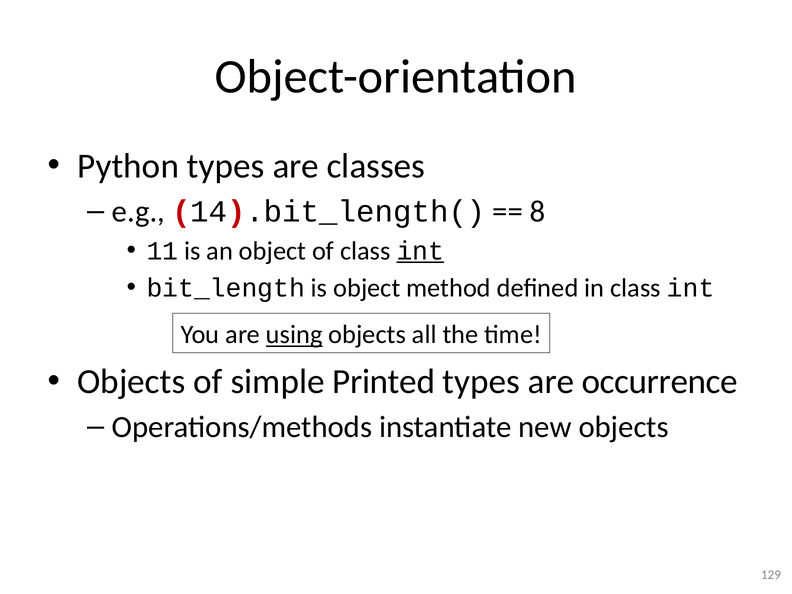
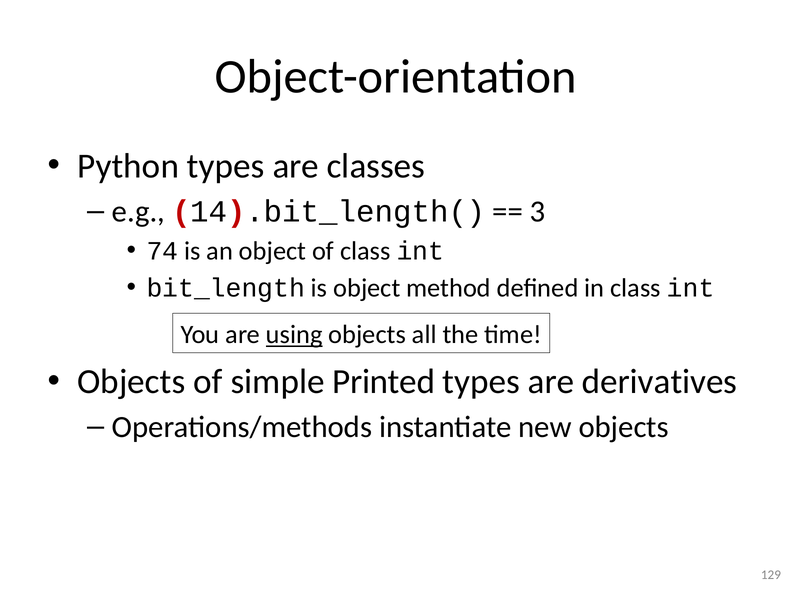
8: 8 -> 3 (538, 212)
11: 11 -> 74 (162, 251)
int underline: present -> none (420, 251)
occurrence: occurrence -> derivatives (660, 382)
